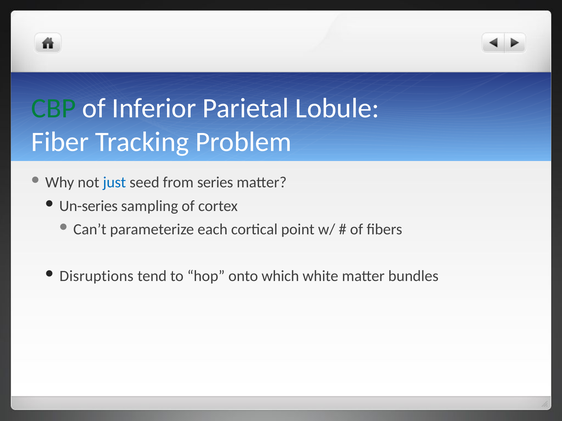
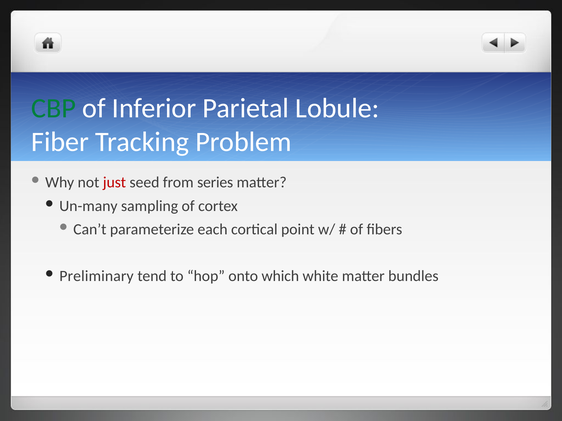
just colour: blue -> red (114, 183)
Un-series: Un-series -> Un-many (88, 206)
Disruptions: Disruptions -> Preliminary (97, 276)
